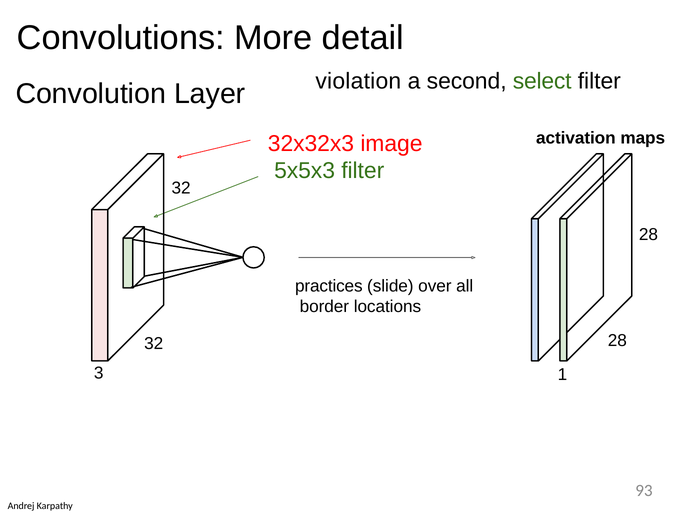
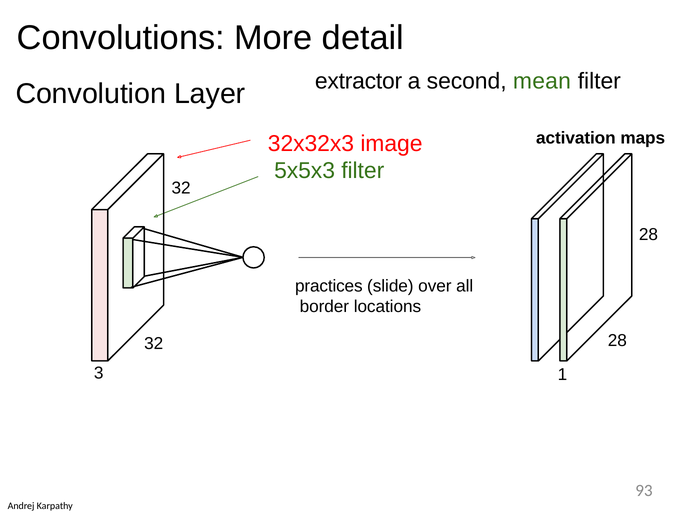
violation: violation -> extractor (359, 81)
select: select -> mean (542, 81)
